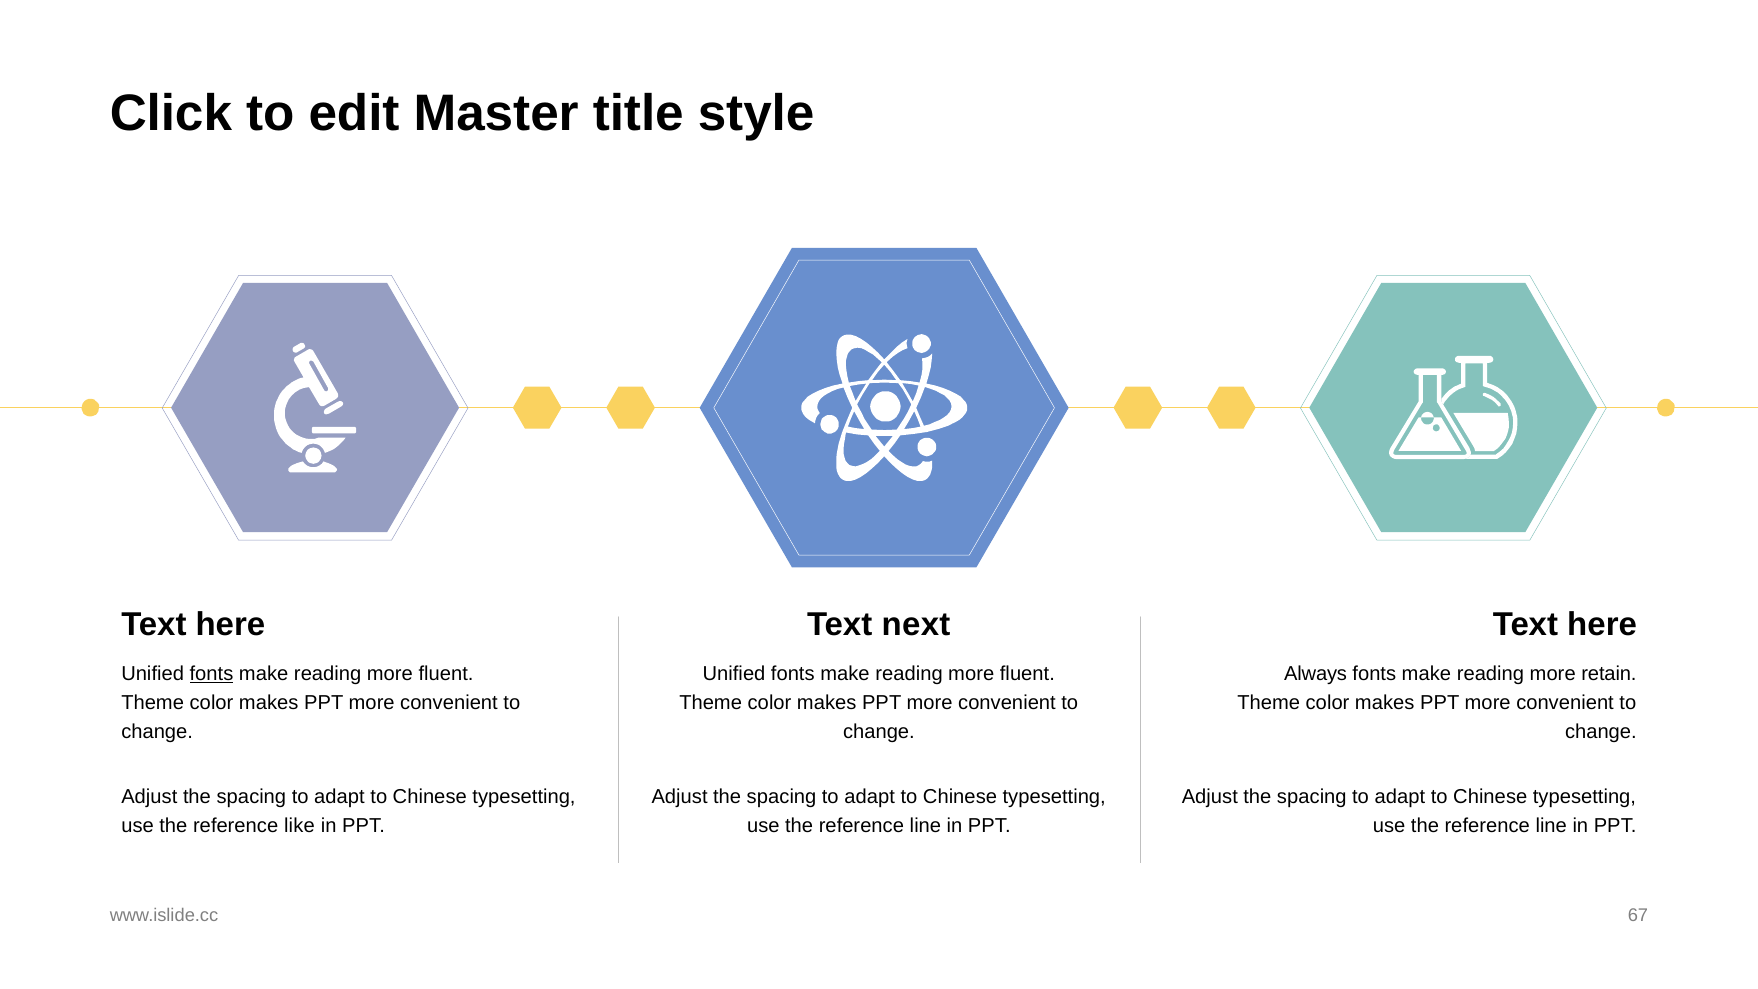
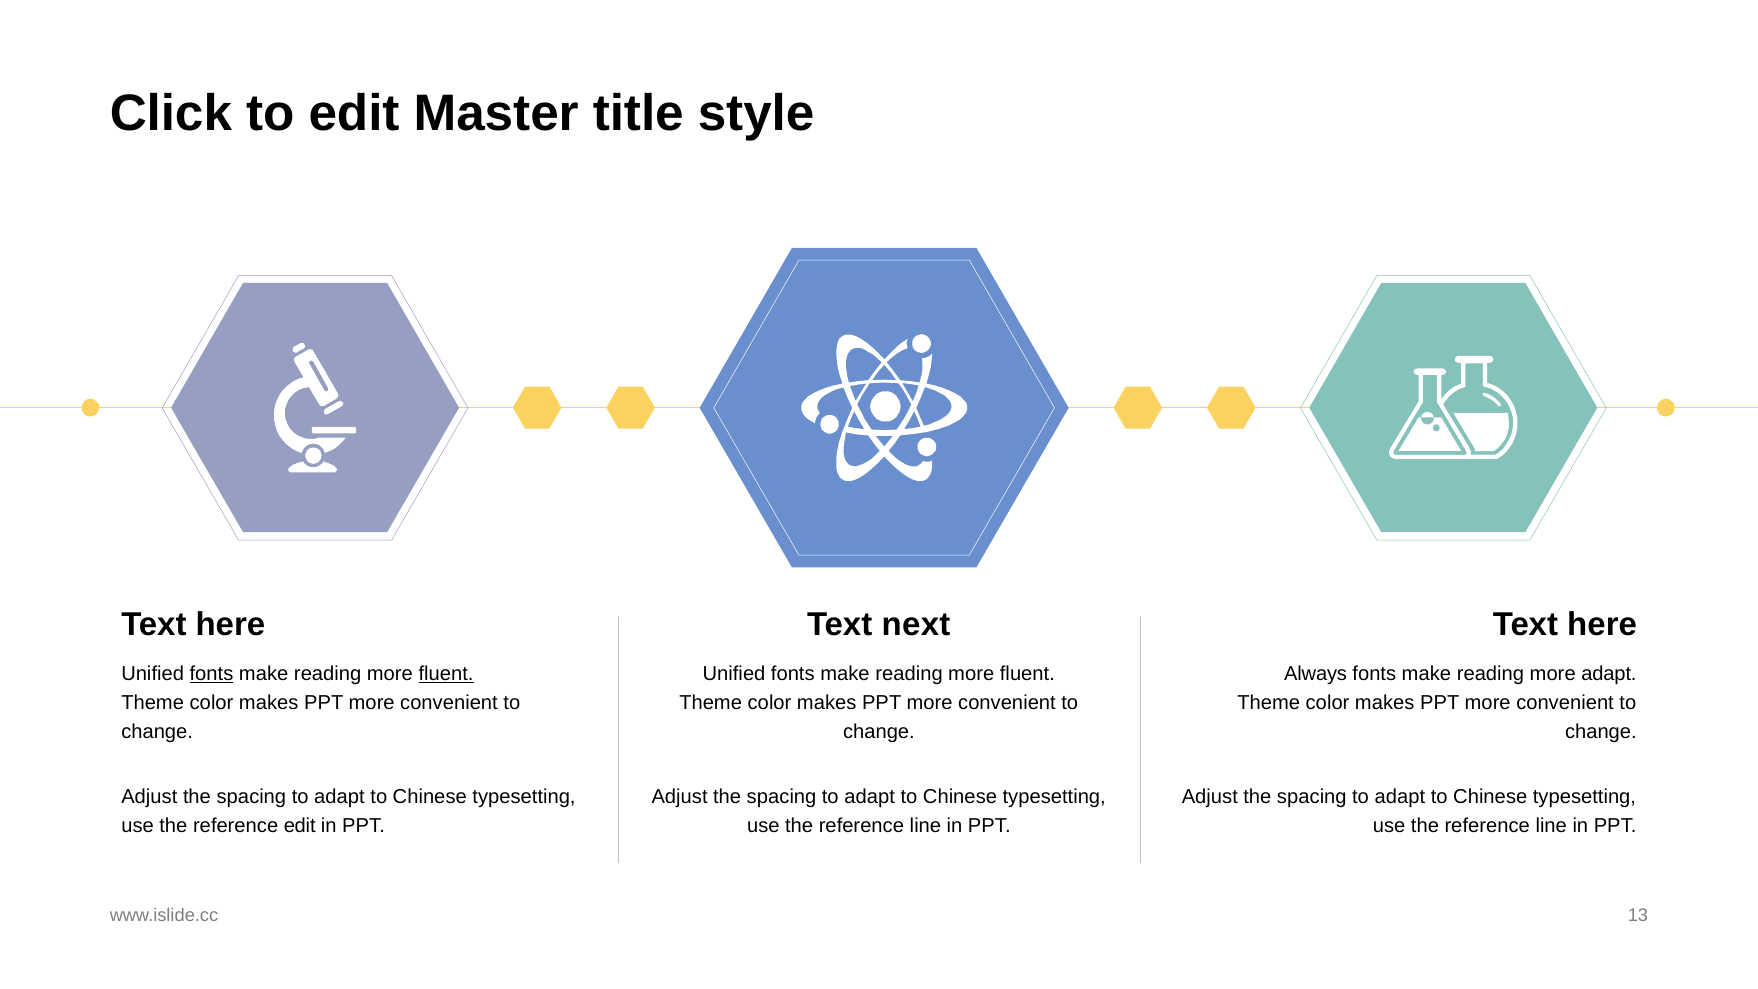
fluent underline: none -> present (446, 674)
more retain: retain -> adapt (1609, 674)
reference like: like -> edit (300, 826)
67: 67 -> 13 (1638, 915)
